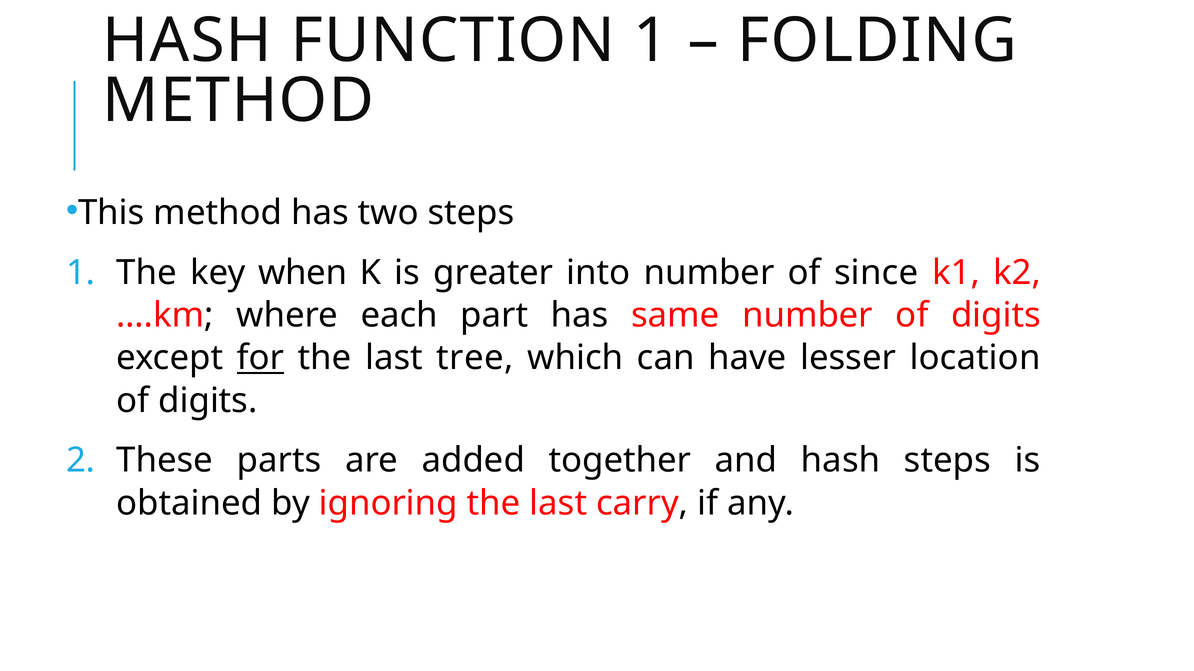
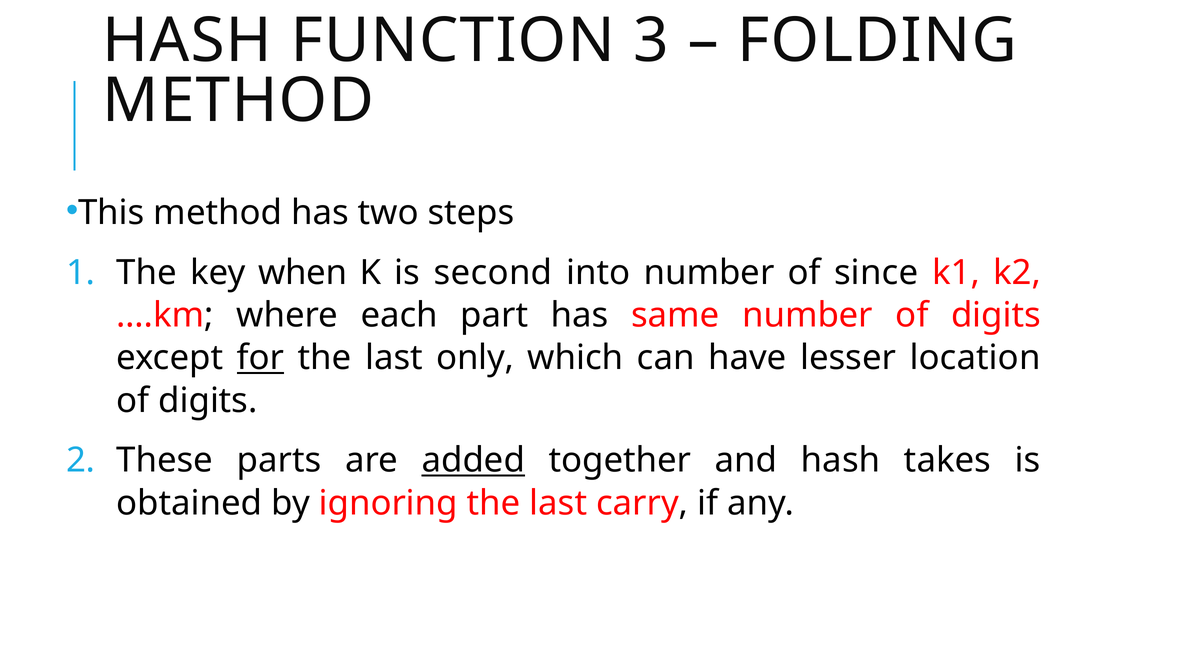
FUNCTION 1: 1 -> 3 (651, 41)
greater: greater -> second (493, 273)
tree: tree -> only (475, 358)
added underline: none -> present (473, 461)
hash steps: steps -> takes (948, 461)
